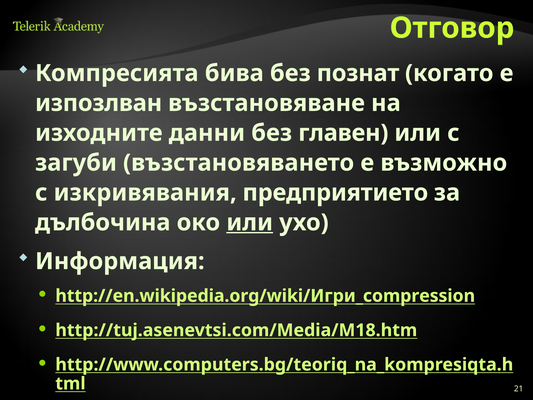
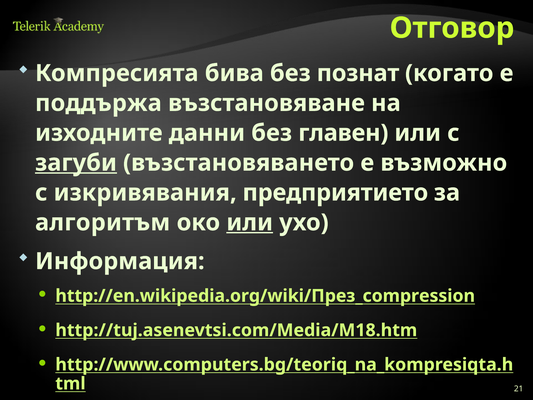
изпозлван: изпозлван -> поддържа (98, 103)
загуби underline: none -> present (76, 163)
дълбочина: дълбочина -> алгоритъм (103, 222)
http://en.wikipedia.org/wiki/Игри_compression: http://en.wikipedia.org/wiki/Игри_compression -> http://en.wikipedia.org/wiki/През_compression (265, 296)
